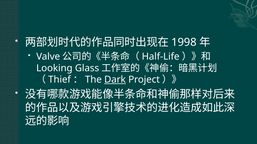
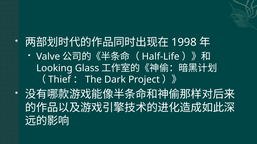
Dark underline: present -> none (115, 80)
